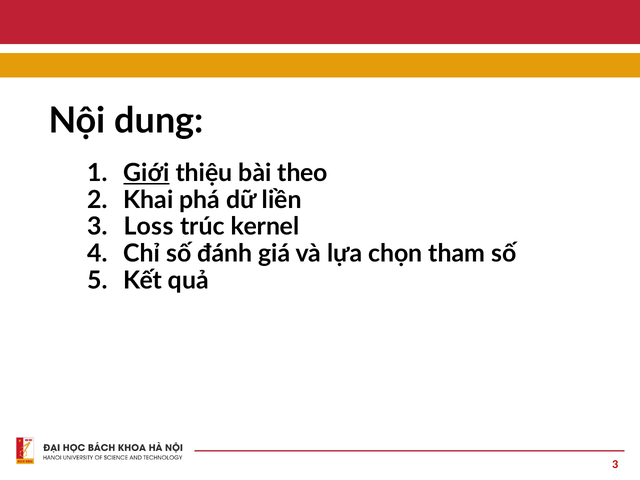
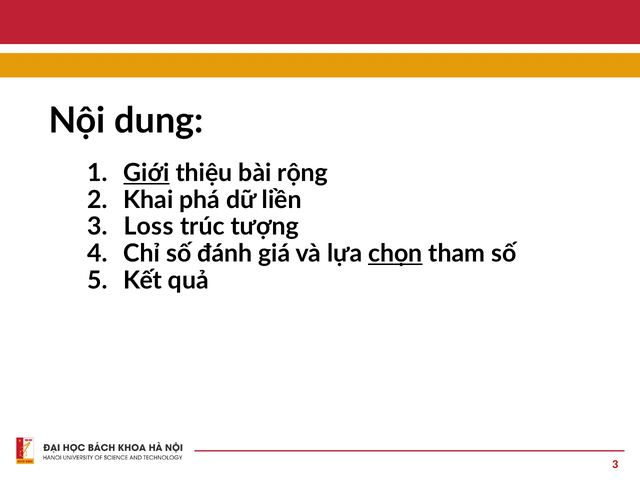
theo: theo -> rộng (303, 173)
kernel: kernel -> tượng (265, 227)
chọn underline: none -> present (395, 254)
